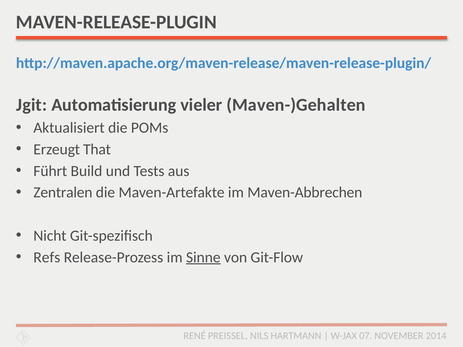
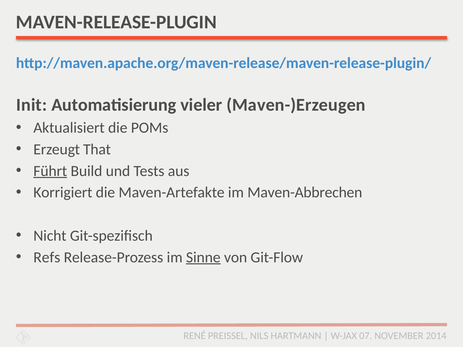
Jgit: Jgit -> Init (32, 105)
Maven-)Gehalten: Maven-)Gehalten -> Maven-)Erzeugen (296, 105)
Führt underline: none -> present (50, 171)
Zentralen: Zentralen -> Korrigiert (63, 193)
